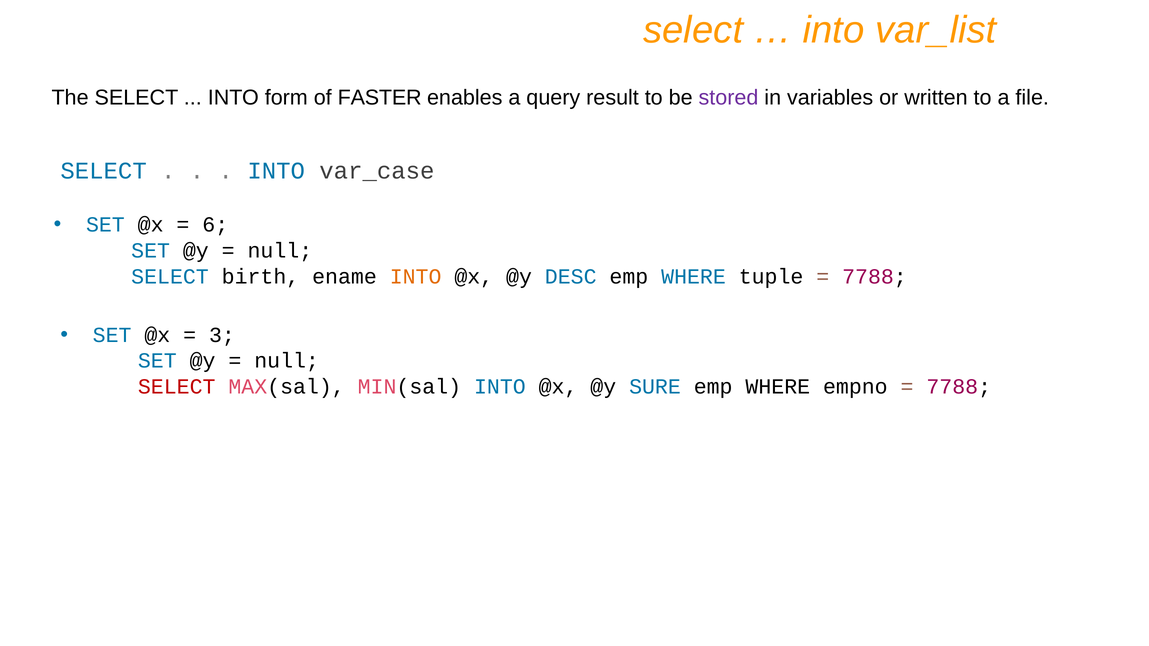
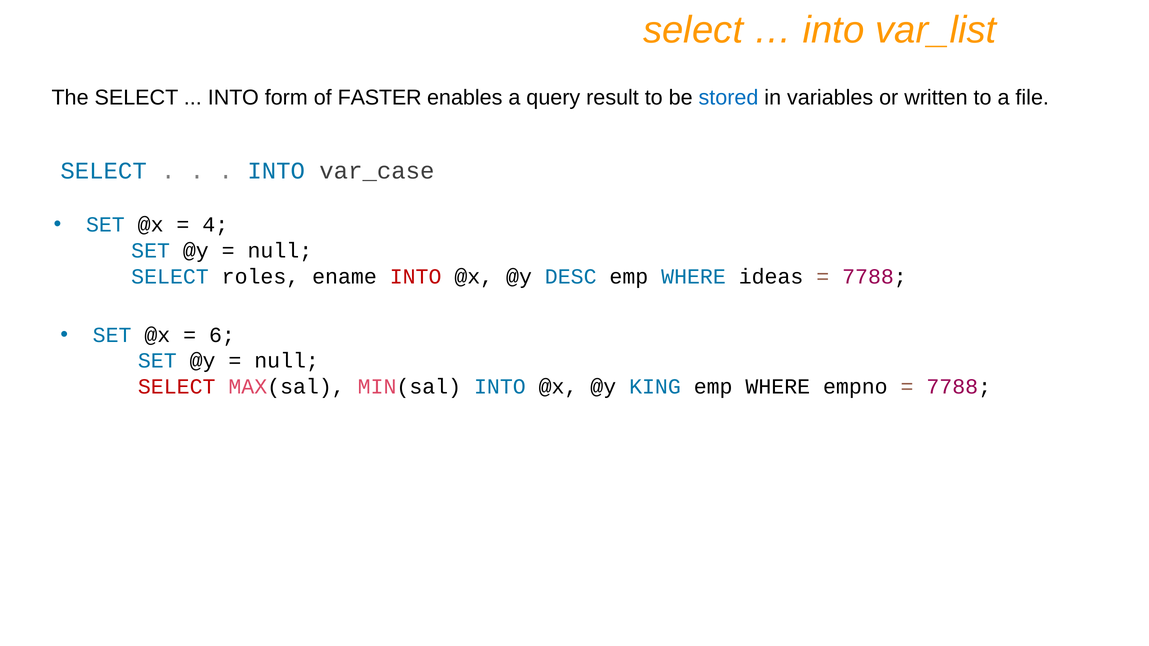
stored colour: purple -> blue (728, 98)
6: 6 -> 4 (215, 225)
birth: birth -> roles (260, 277)
INTO colour: orange -> red (416, 277)
tuple: tuple -> ideas (771, 277)
3: 3 -> 6 (222, 335)
SURE: SURE -> KING (655, 387)
